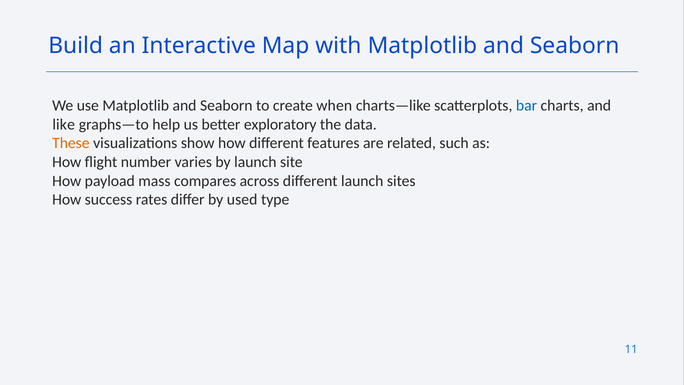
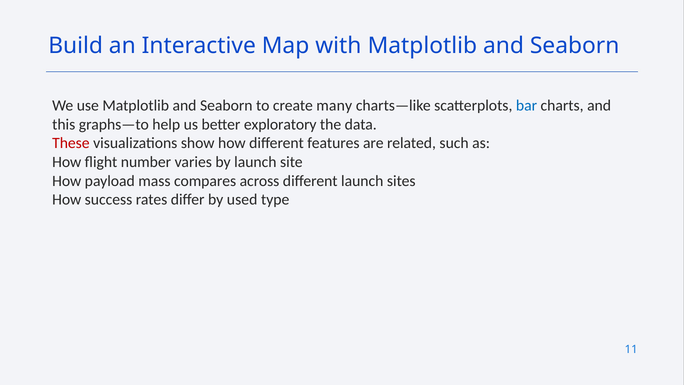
when: when -> many (334, 106)
like: like -> this (64, 124)
These colour: orange -> red (71, 143)
